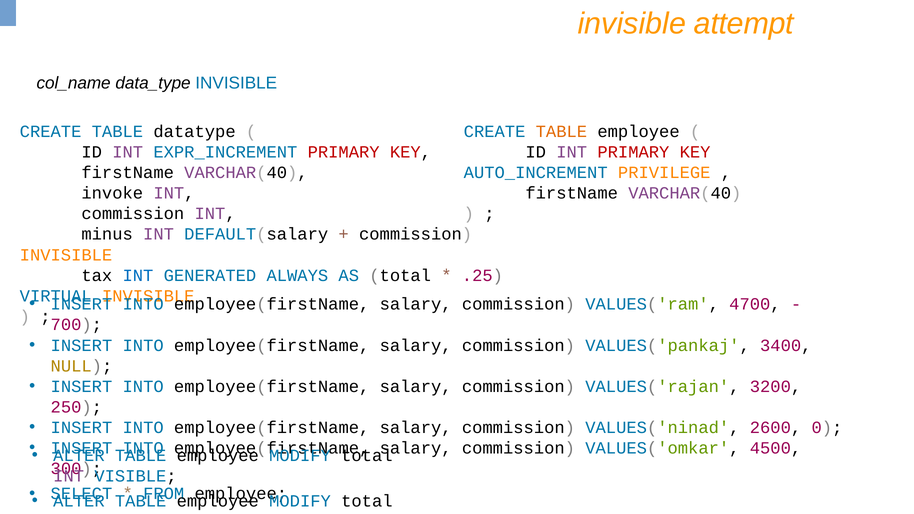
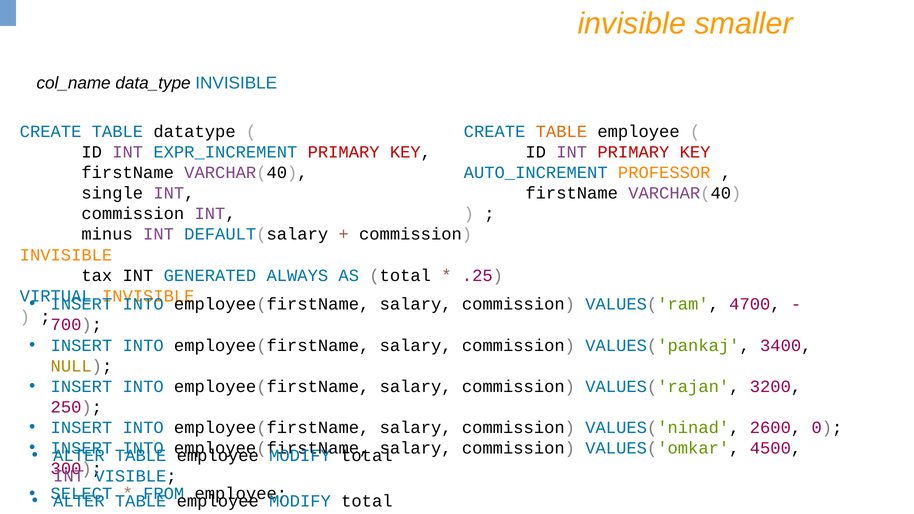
attempt: attempt -> smaller (744, 24)
PRIVILEGE: PRIVILEGE -> PROFESSOR (664, 173)
invoke: invoke -> single (112, 193)
INT colour: blue -> black (138, 275)
